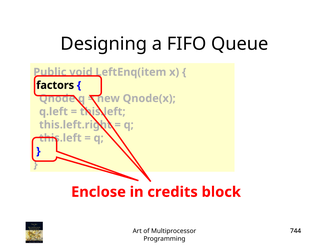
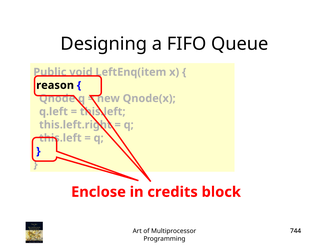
factors: factors -> reason (55, 85)
